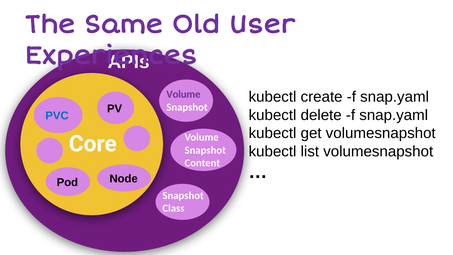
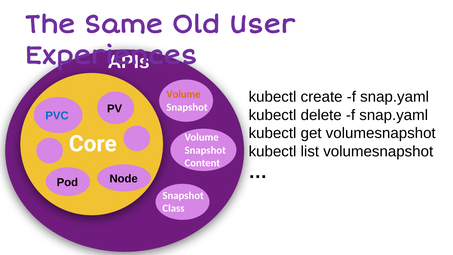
Volume colour: purple -> orange (183, 94)
